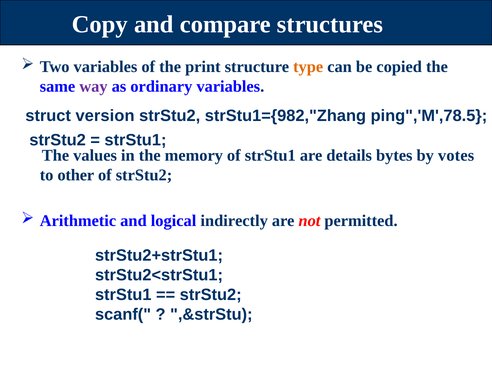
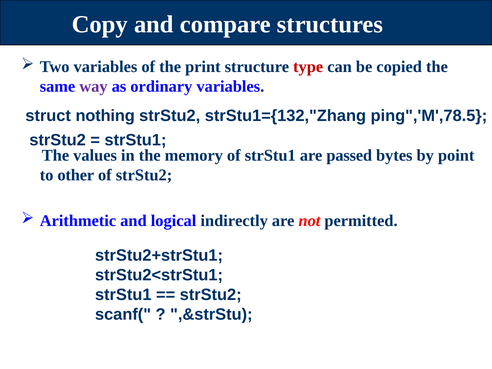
type colour: orange -> red (308, 67)
version: version -> nothing (105, 116)
strStu1={982,"Zhang: strStu1={982,"Zhang -> strStu1={132,"Zhang (285, 116)
details: details -> passed (349, 155)
votes: votes -> point (456, 155)
